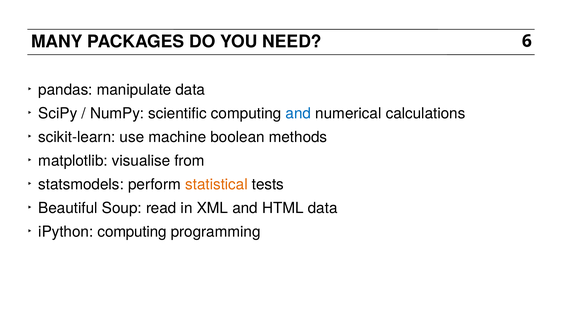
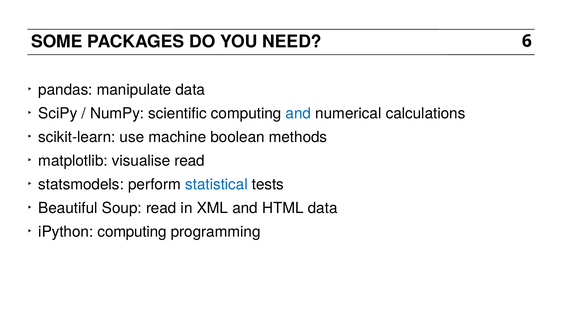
MANY: MANY -> SOME (57, 42)
visualise from: from -> read (190, 161)
statistical colour: orange -> blue (216, 184)
